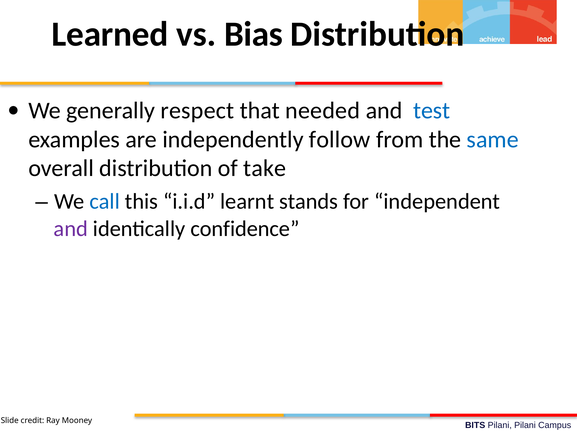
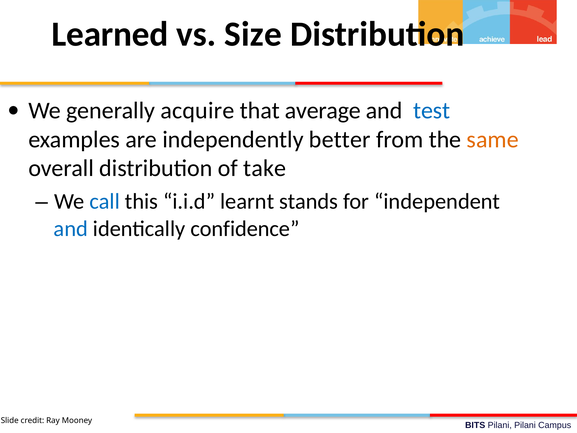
Bias: Bias -> Size (253, 34)
respect: respect -> acquire (197, 111)
needed: needed -> average (323, 111)
follow: follow -> better (340, 139)
same colour: blue -> orange (493, 139)
and colour: purple -> blue (71, 228)
